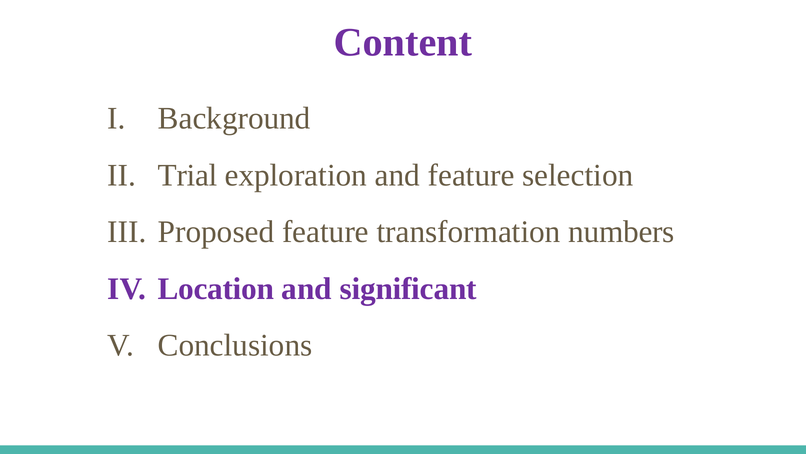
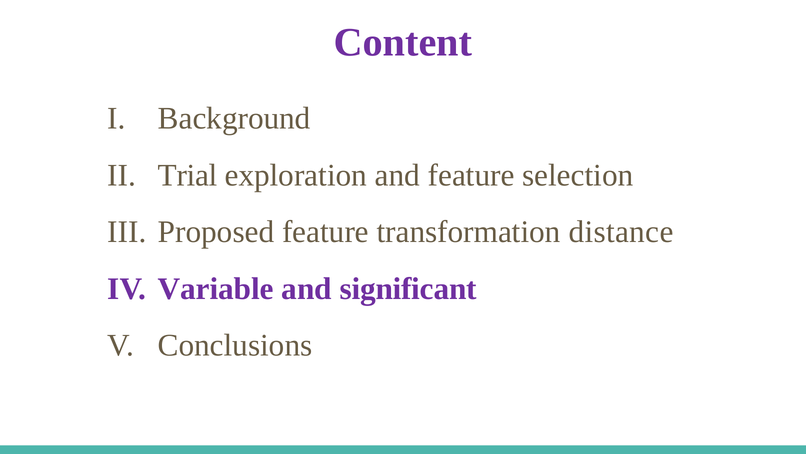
numbers: numbers -> distance (621, 232)
Location: Location -> Variable (216, 288)
